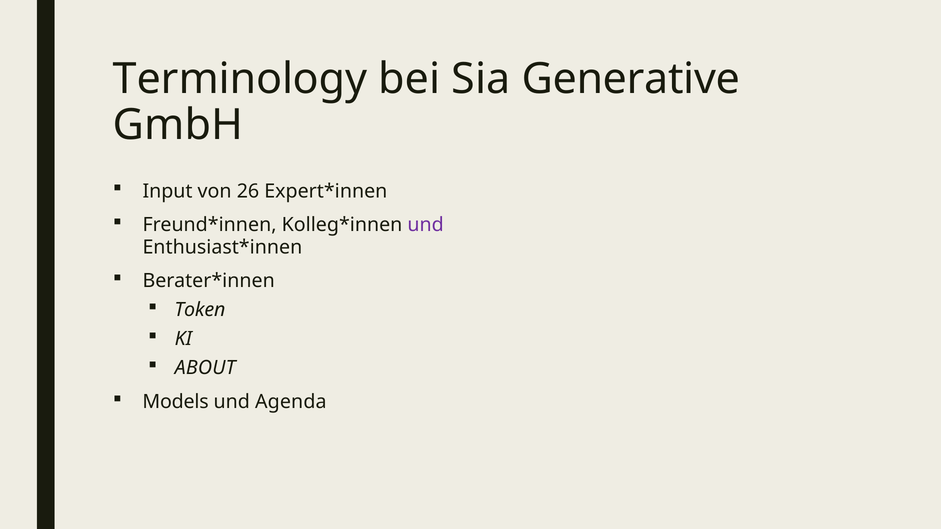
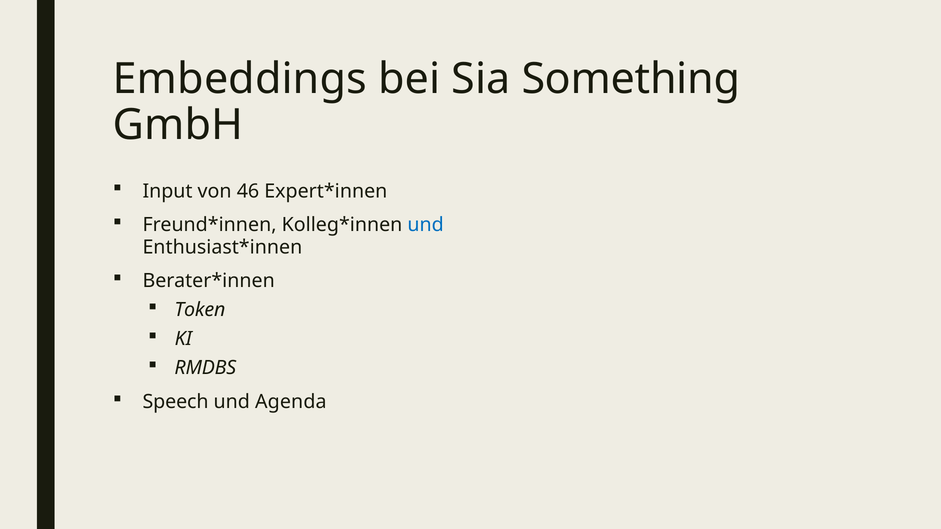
Terminology: Terminology -> Embeddings (240, 79)
Generative: Generative -> Something (631, 79)
26: 26 -> 46 (248, 191)
und colour: purple -> blue (426, 225)
ABOUT: ABOUT -> RMDBS (205, 368)
Models: Models -> Speech (176, 402)
